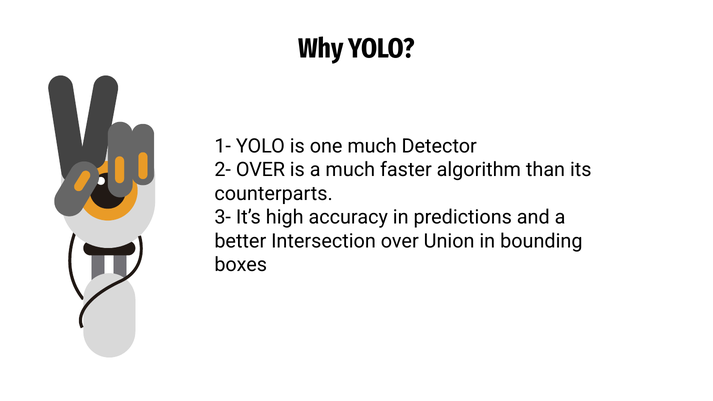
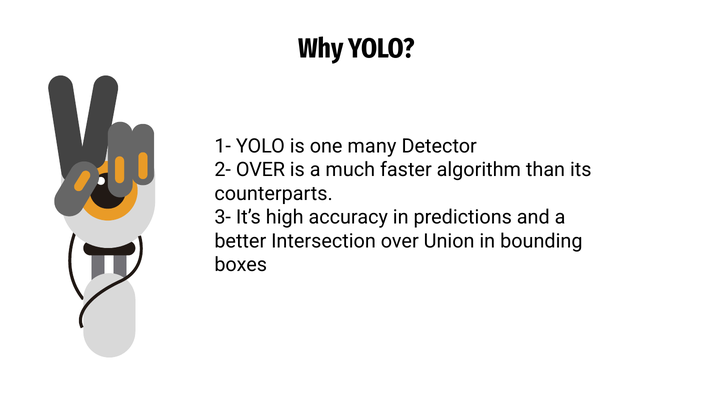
one much: much -> many (372, 146)
